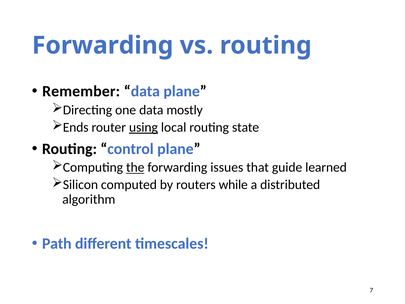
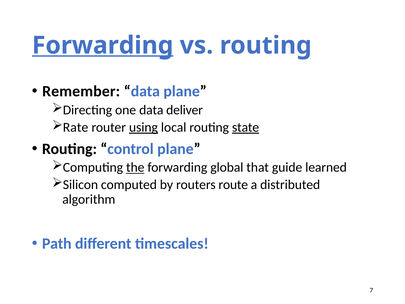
Forwarding underline: none -> present (103, 45)
mostly: mostly -> deliver (185, 110)
Ends: Ends -> Rate (76, 127)
state underline: none -> present (246, 127)
issues: issues -> global (227, 167)
while: while -> route (233, 185)
